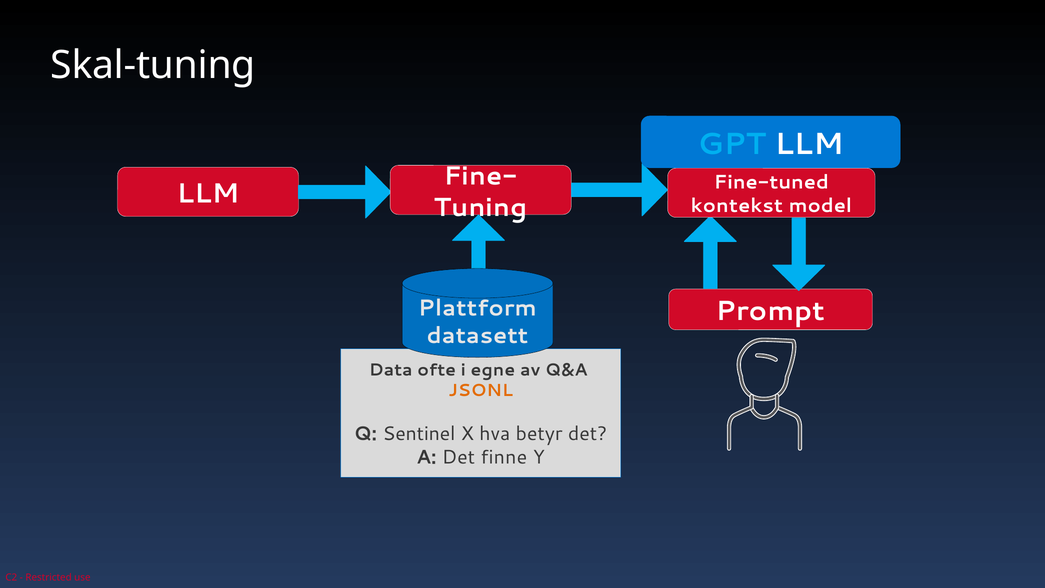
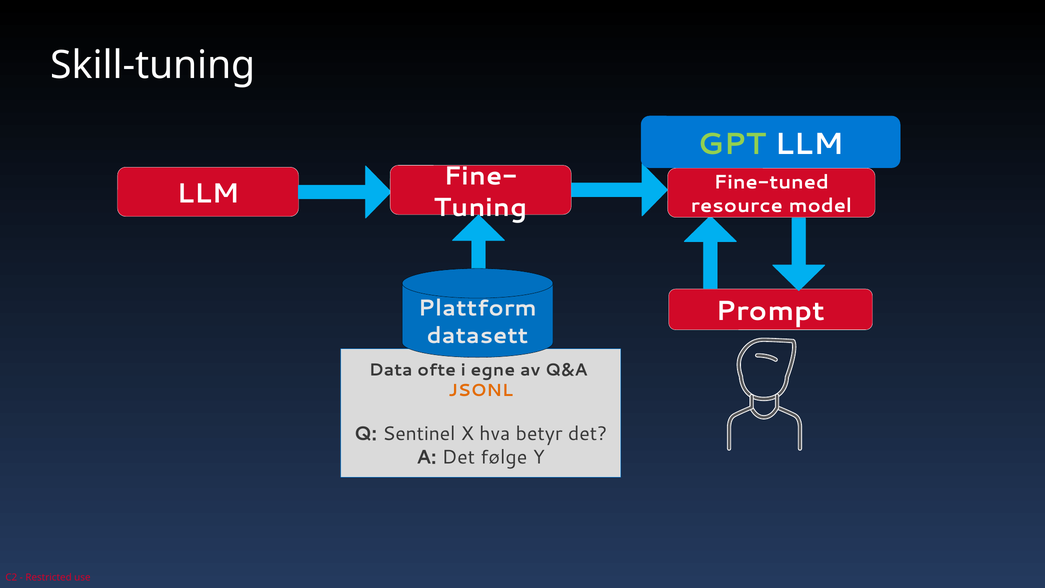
Skal-tuning: Skal-tuning -> Skill-tuning (153, 65)
GPT colour: light blue -> light green (732, 144)
kontekst: kontekst -> resource (737, 206)
finne: finne -> følge (504, 457)
